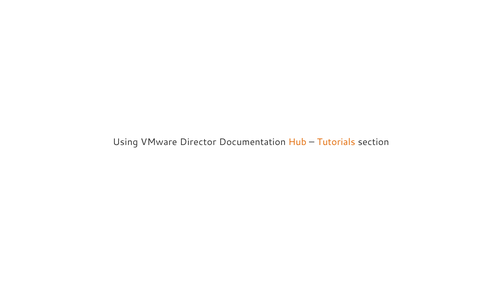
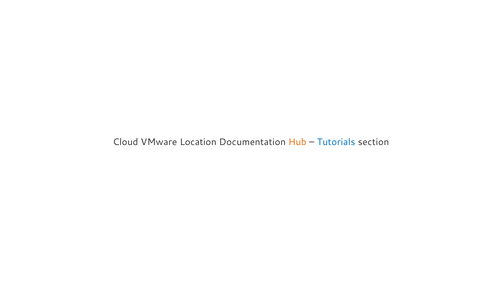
Using: Using -> Cloud (125, 142)
Director: Director -> Location (198, 142)
Tutorials colour: orange -> blue (336, 142)
